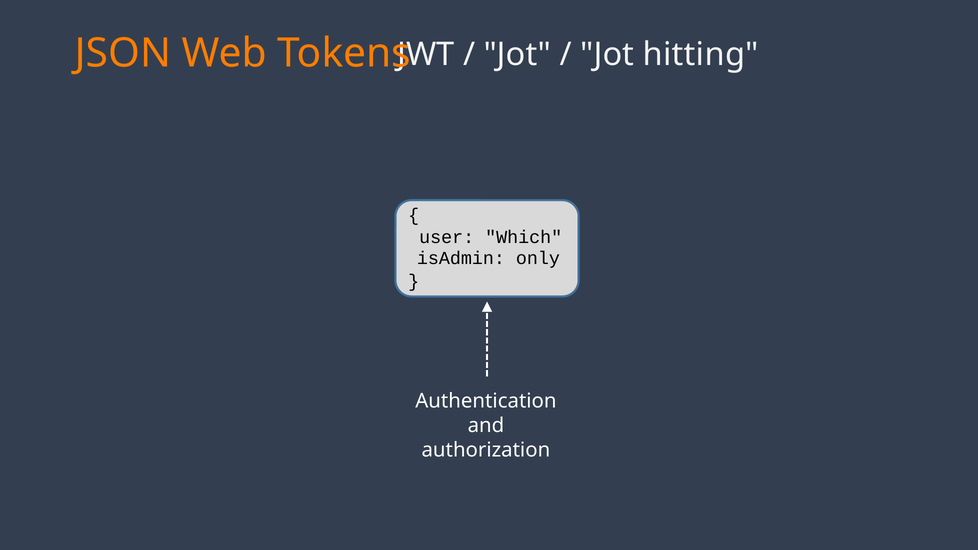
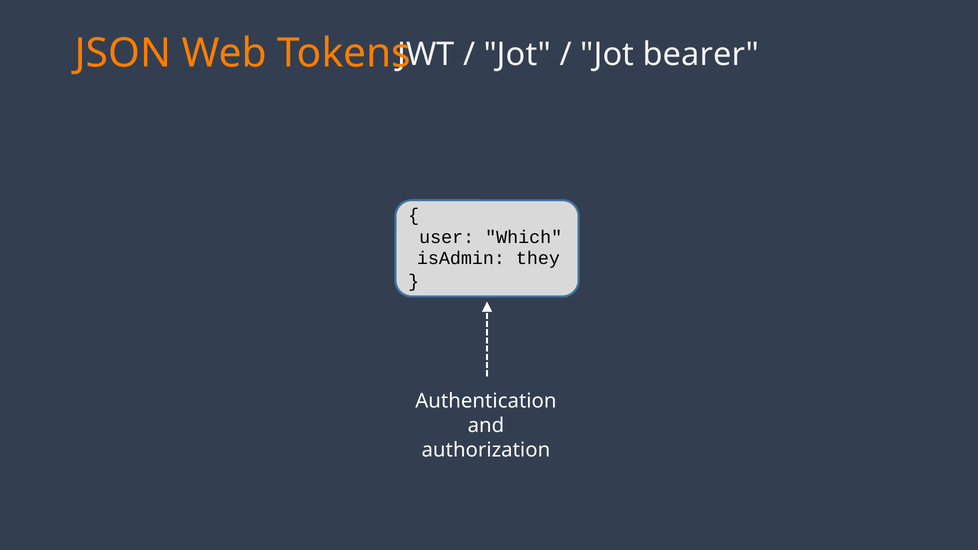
hitting: hitting -> bearer (701, 55)
only: only -> they (538, 258)
